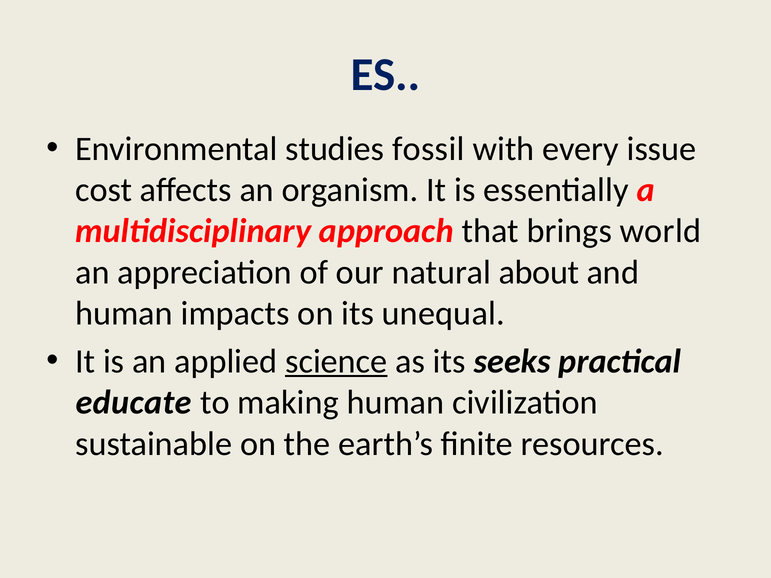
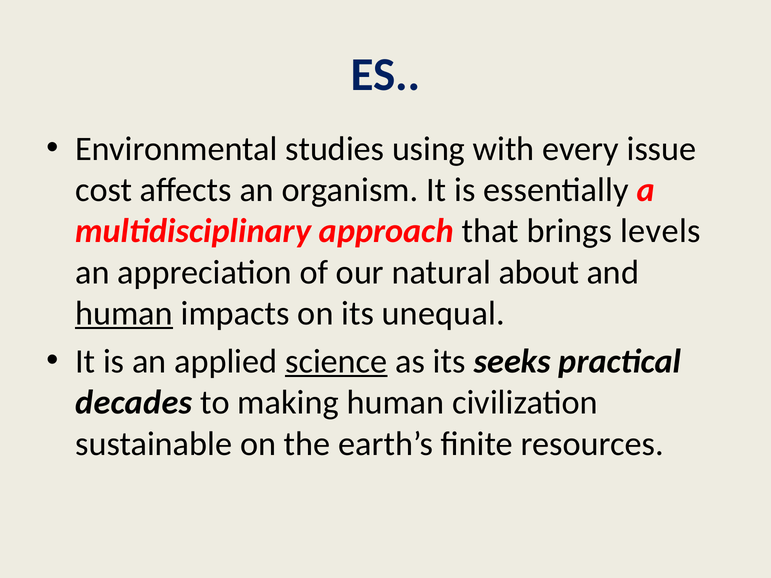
fossil: fossil -> using (429, 149)
world: world -> levels (660, 231)
human underline: none -> present (124, 314)
educate: educate -> decades (134, 403)
